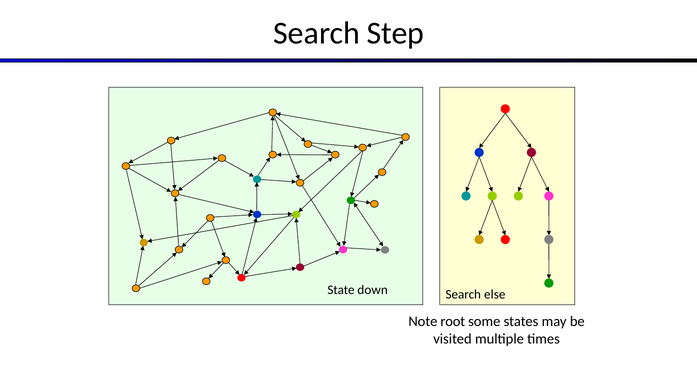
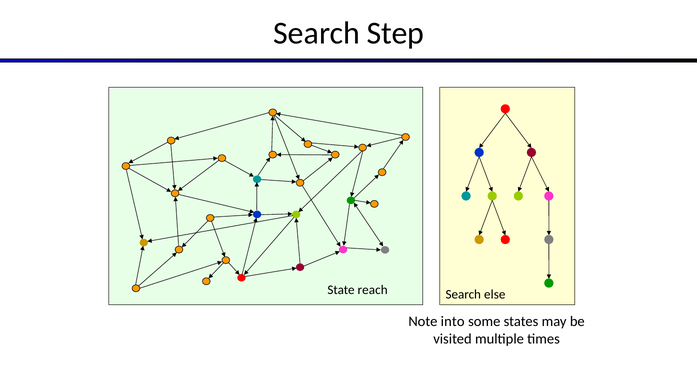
down: down -> reach (373, 290)
root: root -> into (453, 322)
